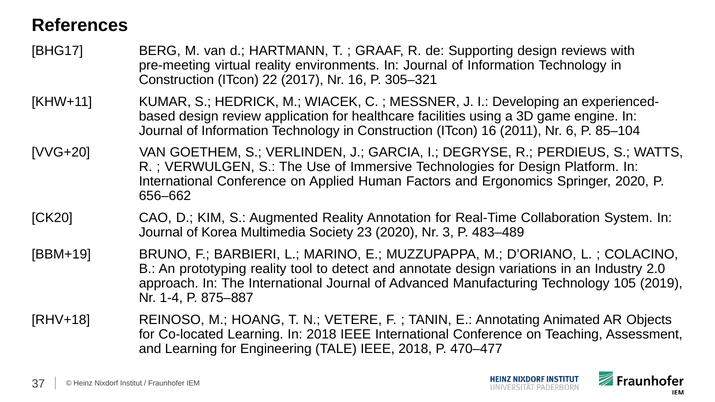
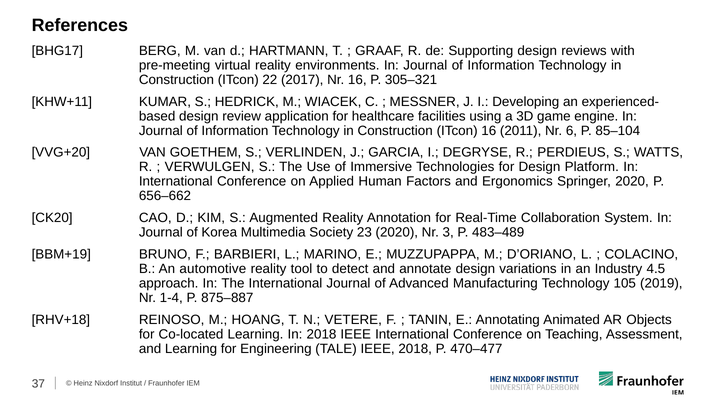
prototyping: prototyping -> automotive (213, 269)
2.0: 2.0 -> 4.5 (656, 269)
